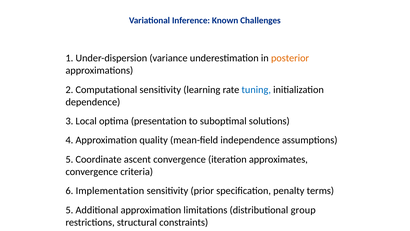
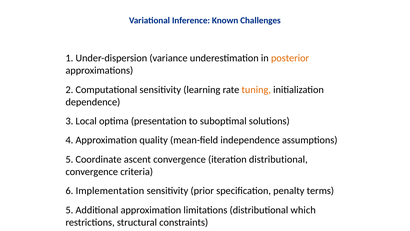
tuning colour: blue -> orange (256, 89)
iteration approximates: approximates -> distributional (278, 159)
group: group -> which (303, 210)
